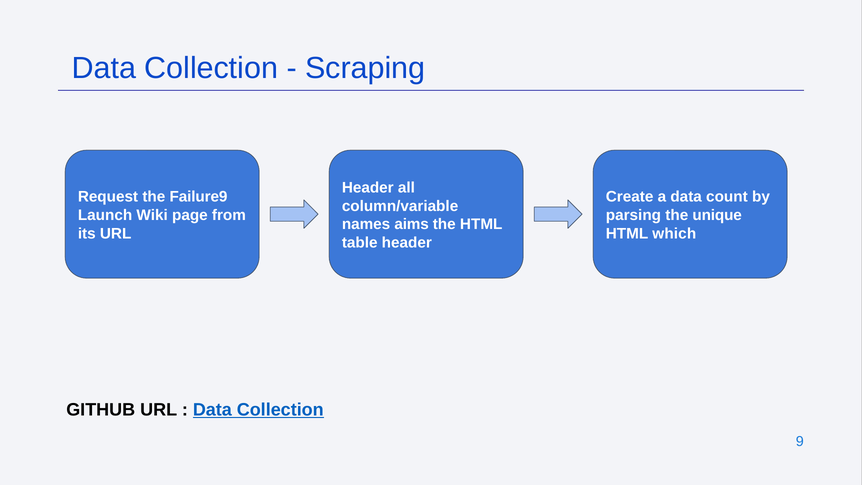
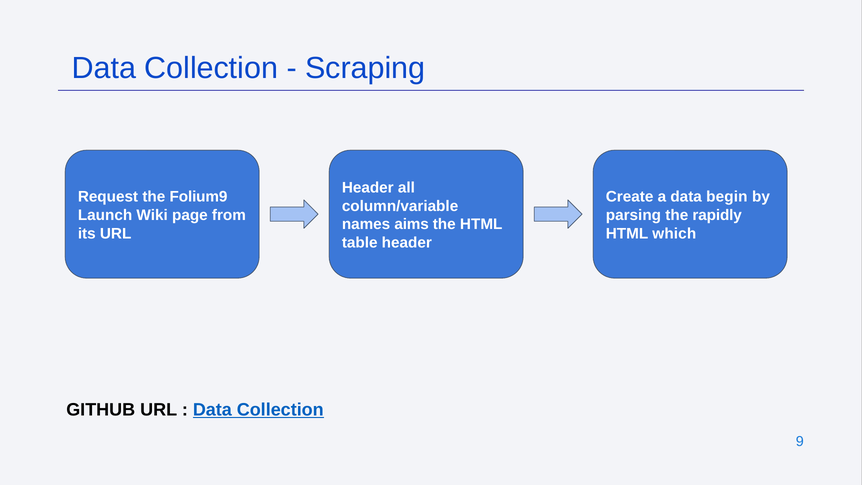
Failure9: Failure9 -> Folium9 (199, 197)
count: count -> begin (727, 197)
unique: unique -> rapidly (717, 215)
